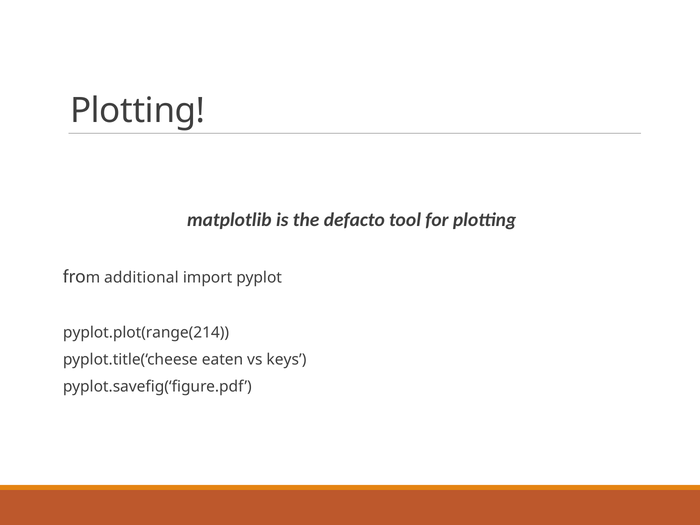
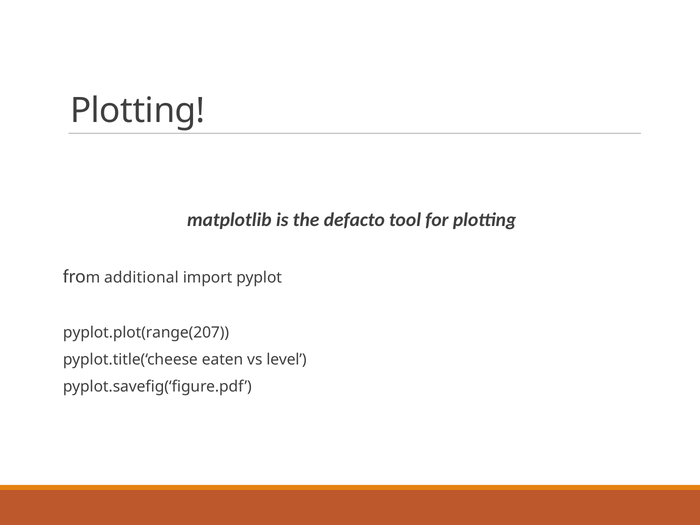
pyplot.plot(range(214: pyplot.plot(range(214 -> pyplot.plot(range(207 (146, 333)
keys: keys -> level (287, 360)
